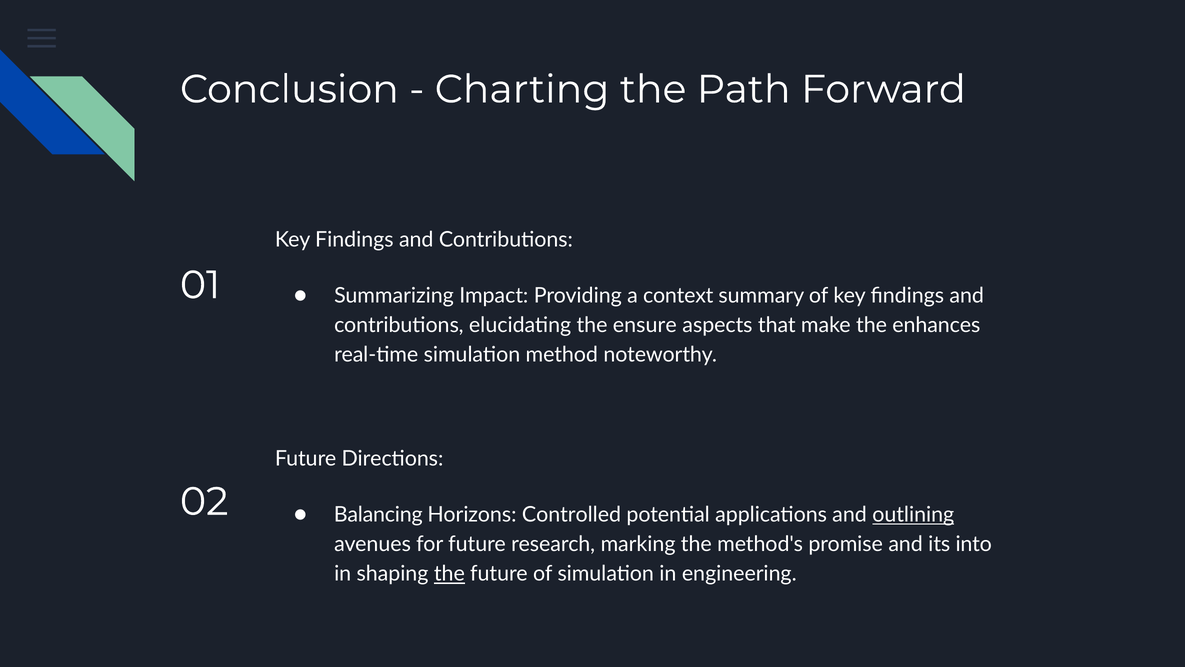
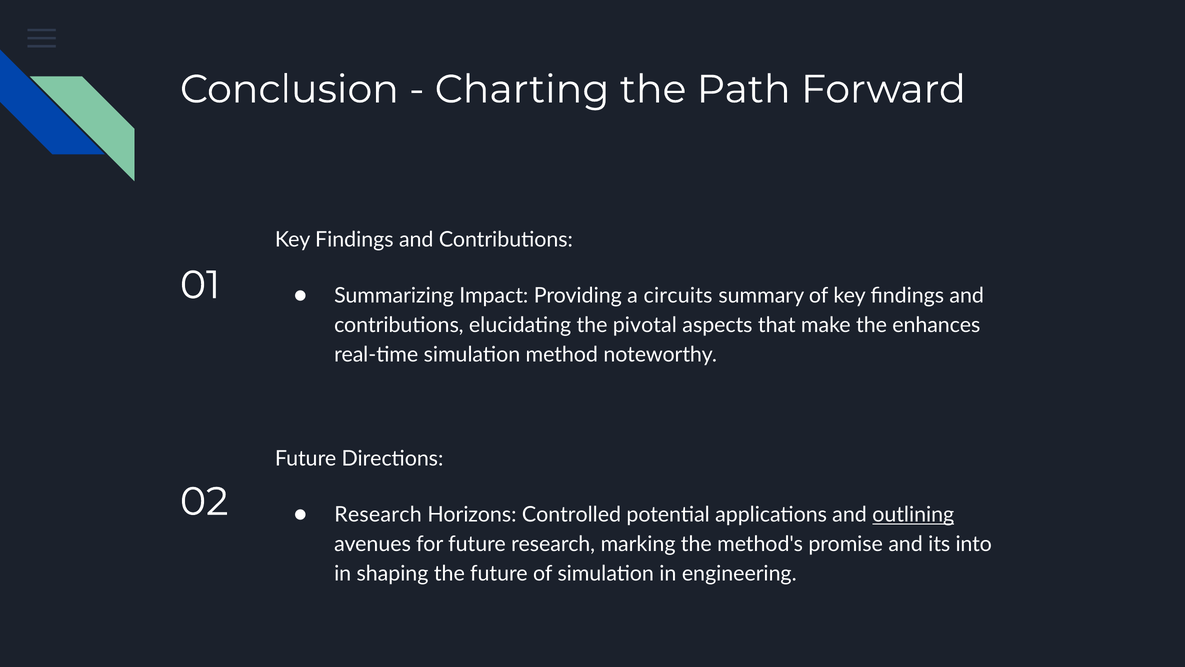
context: context -> circuits (678, 295)
ensure: ensure -> pivotal (645, 325)
Balancing: Balancing -> Research (378, 514)
the underline: present -> none (449, 574)
